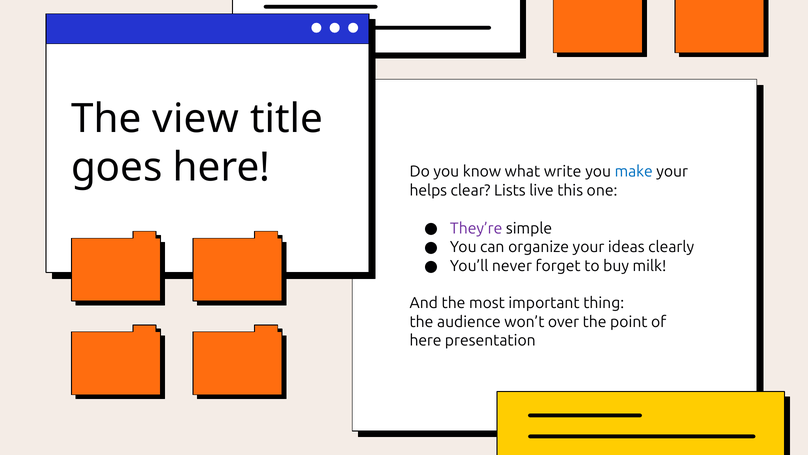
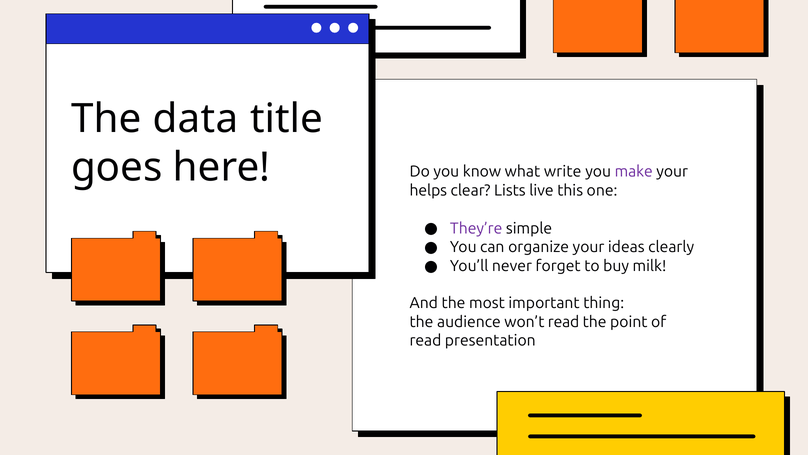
view: view -> data (196, 119)
make colour: blue -> purple (634, 171)
won’t over: over -> read (564, 321)
here: here -> read (425, 340)
